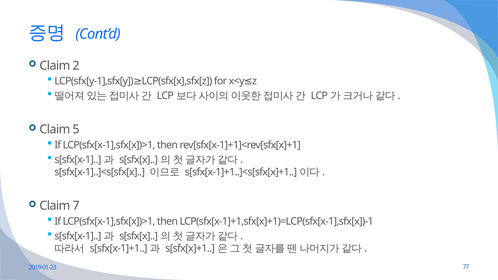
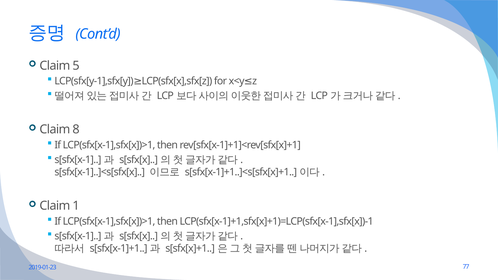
2: 2 -> 5 (76, 66)
5: 5 -> 8 (76, 130)
7: 7 -> 1 (76, 206)
